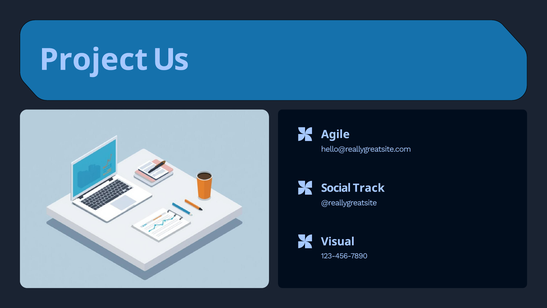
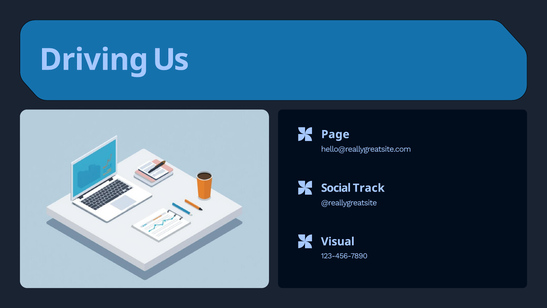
Project: Project -> Driving (94, 60)
Agile: Agile -> Page (335, 134)
